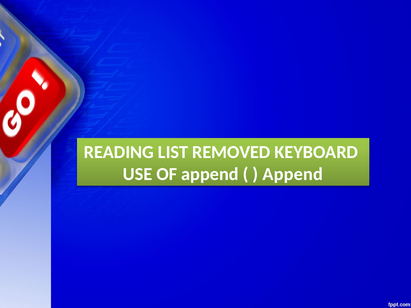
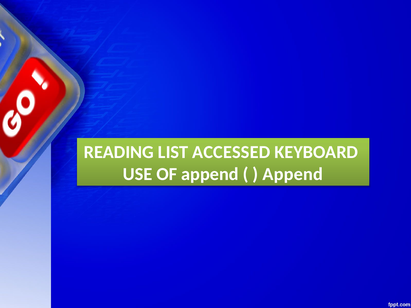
REMOVED: REMOVED -> ACCESSED (231, 152)
